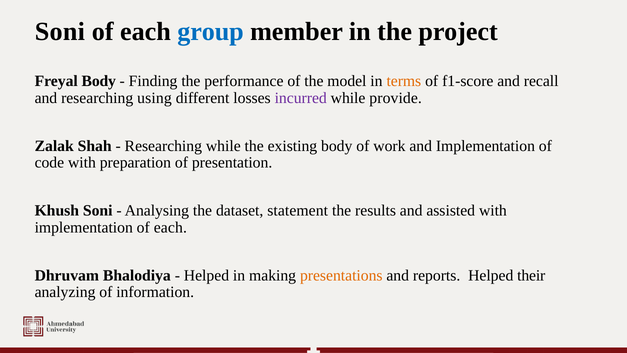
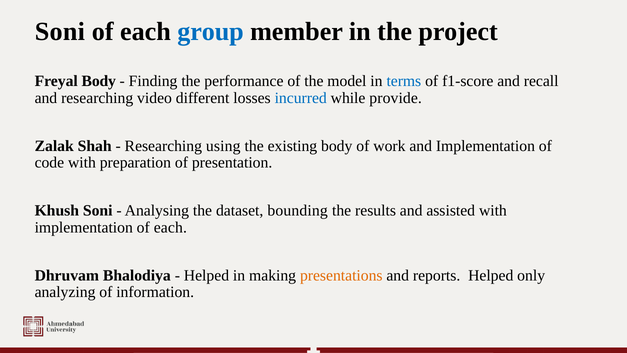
terms colour: orange -> blue (404, 81)
using: using -> video (155, 98)
incurred colour: purple -> blue (301, 98)
Researching while: while -> using (223, 146)
statement: statement -> bounding (298, 210)
their: their -> only (531, 275)
